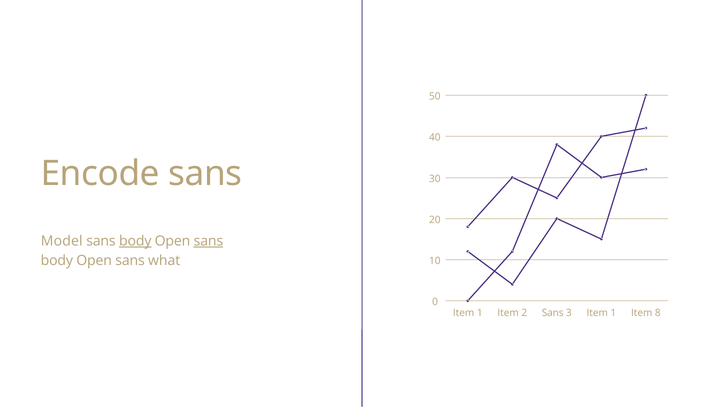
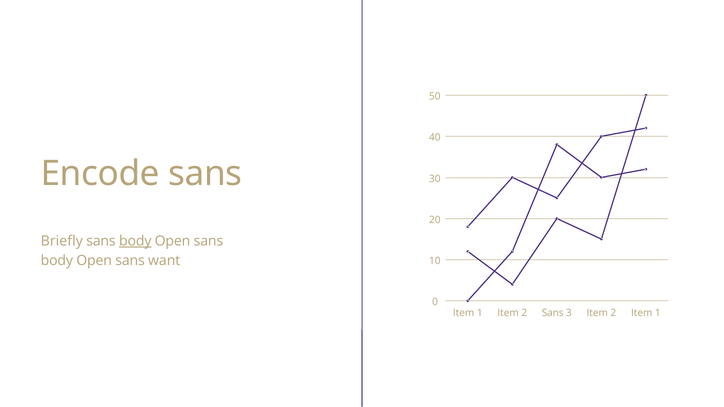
Model: Model -> Briefly (62, 241)
sans underline: present -> none (208, 241)
what: what -> want (164, 261)
3 Item 1: 1 -> 2 (613, 313)
8: 8 -> 1 (658, 313)
